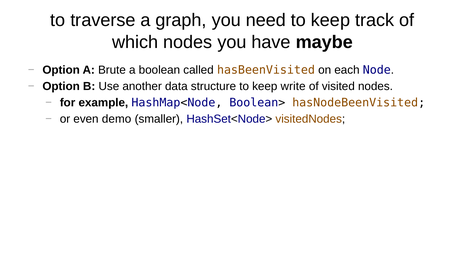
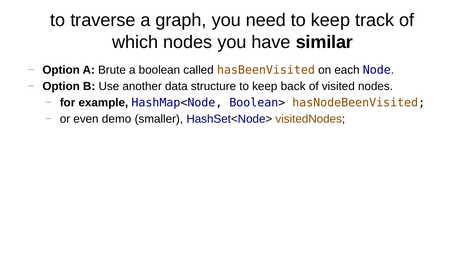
maybe: maybe -> similar (324, 42)
write: write -> back (293, 86)
